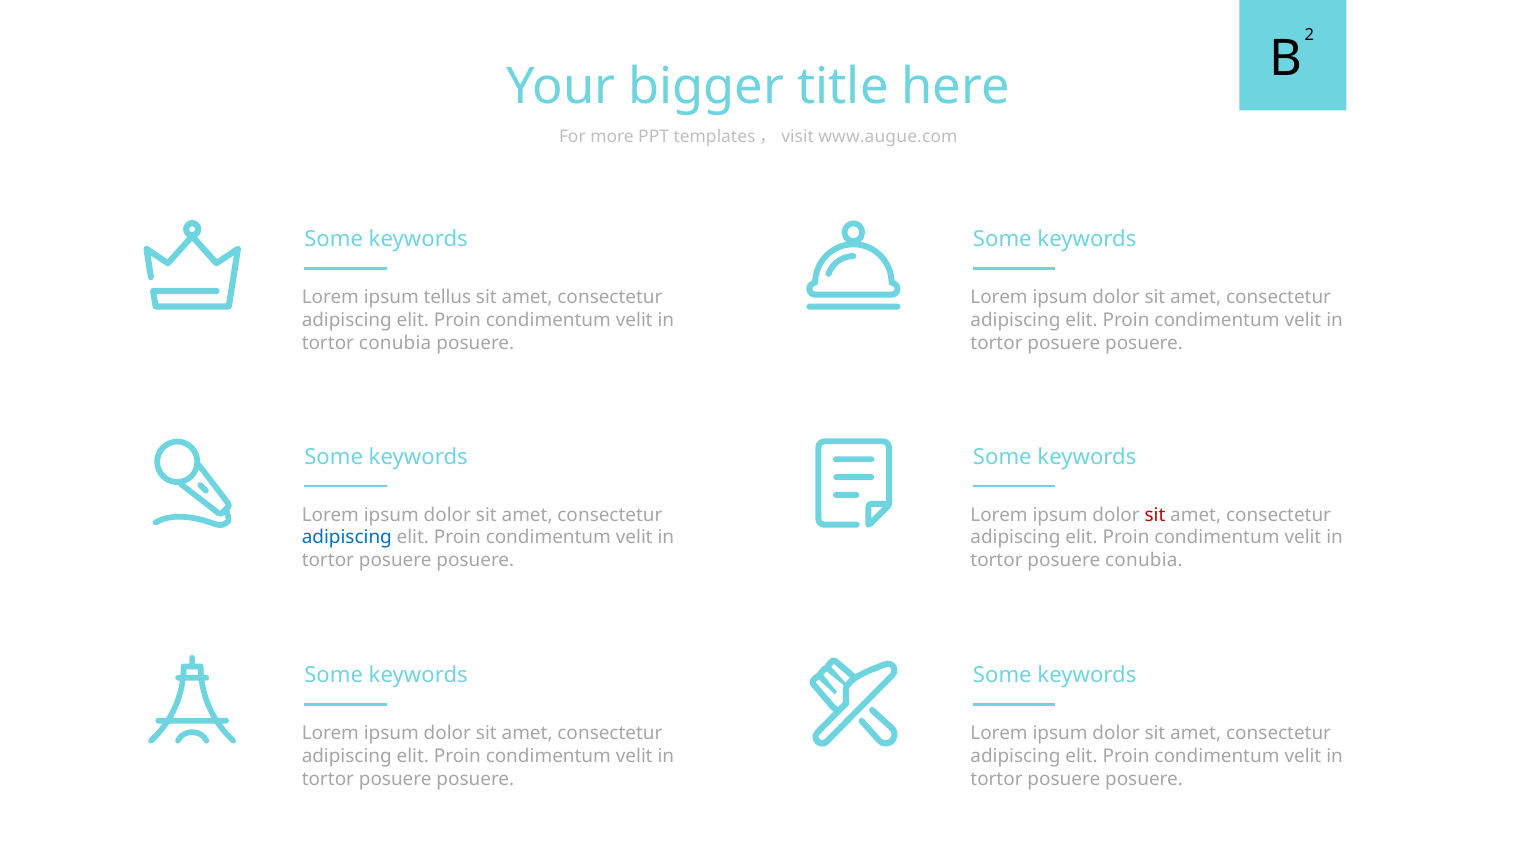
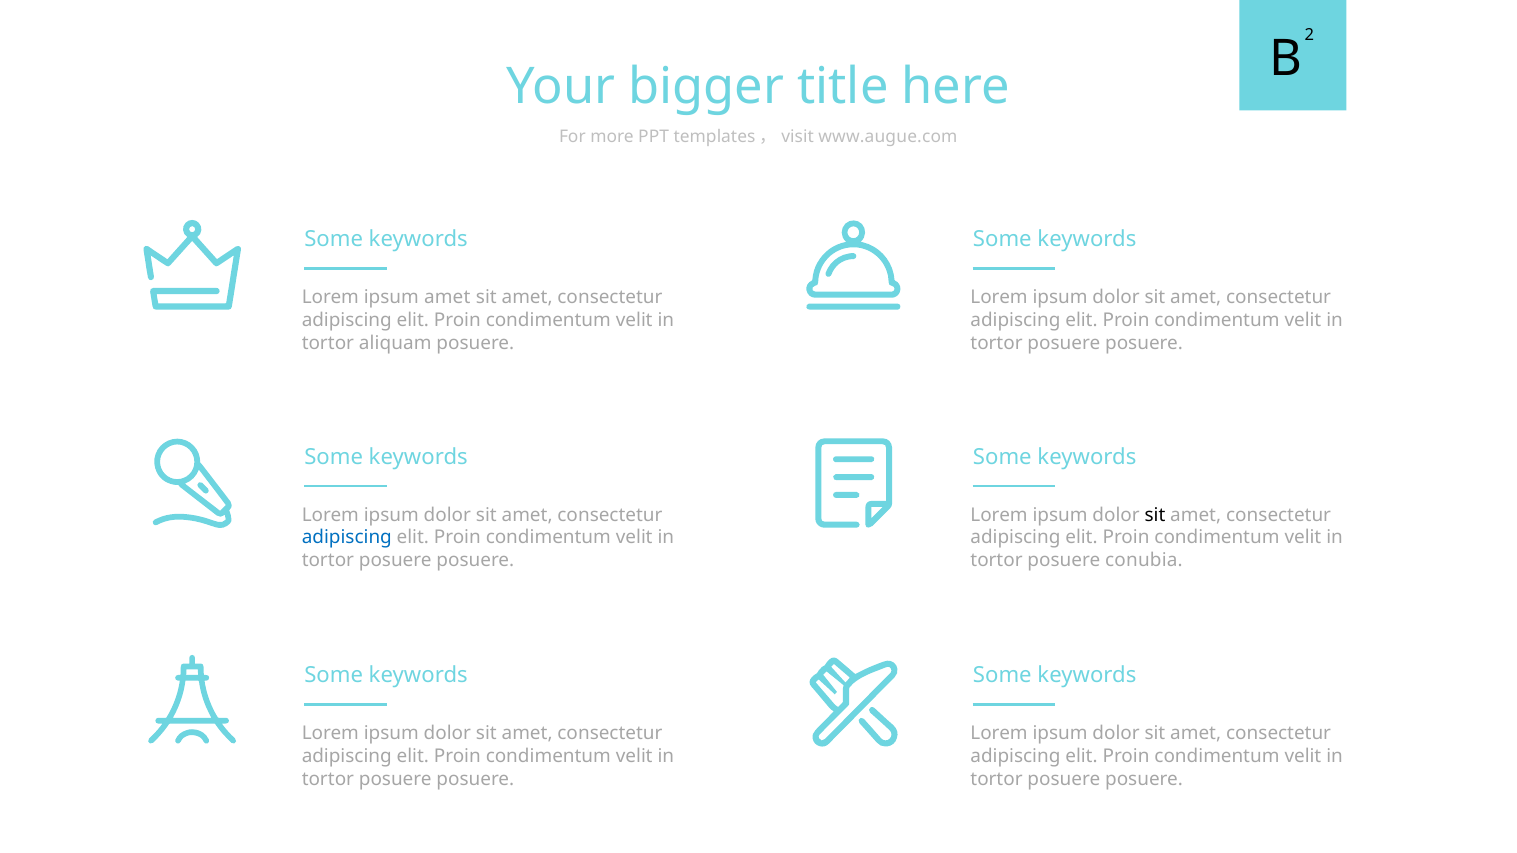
ipsum tellus: tellus -> amet (447, 297)
tortor conubia: conubia -> aliquam (395, 343)
sit colour: red -> black (1155, 515)
